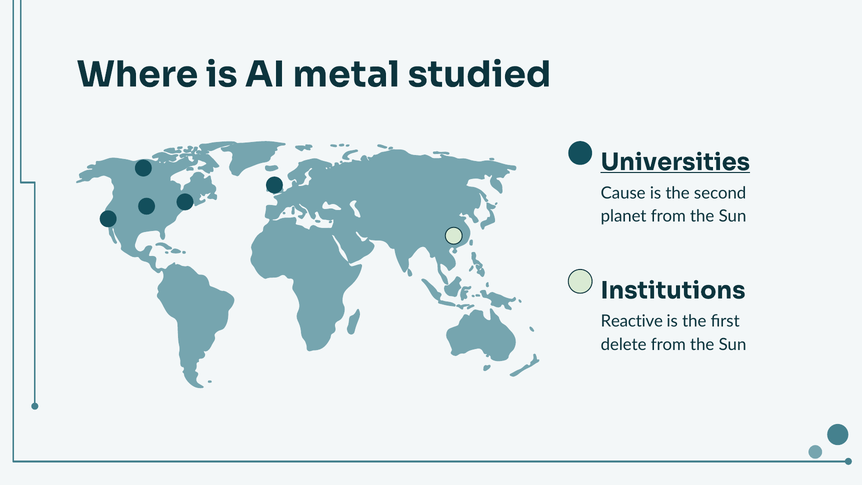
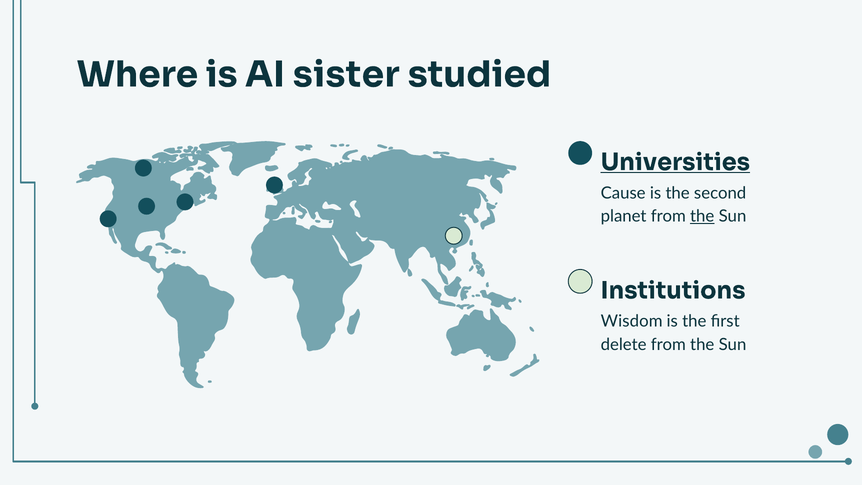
metal: metal -> sister (346, 75)
the underline: none -> present (702, 216)
Reactive: Reactive -> Wisdom (632, 321)
